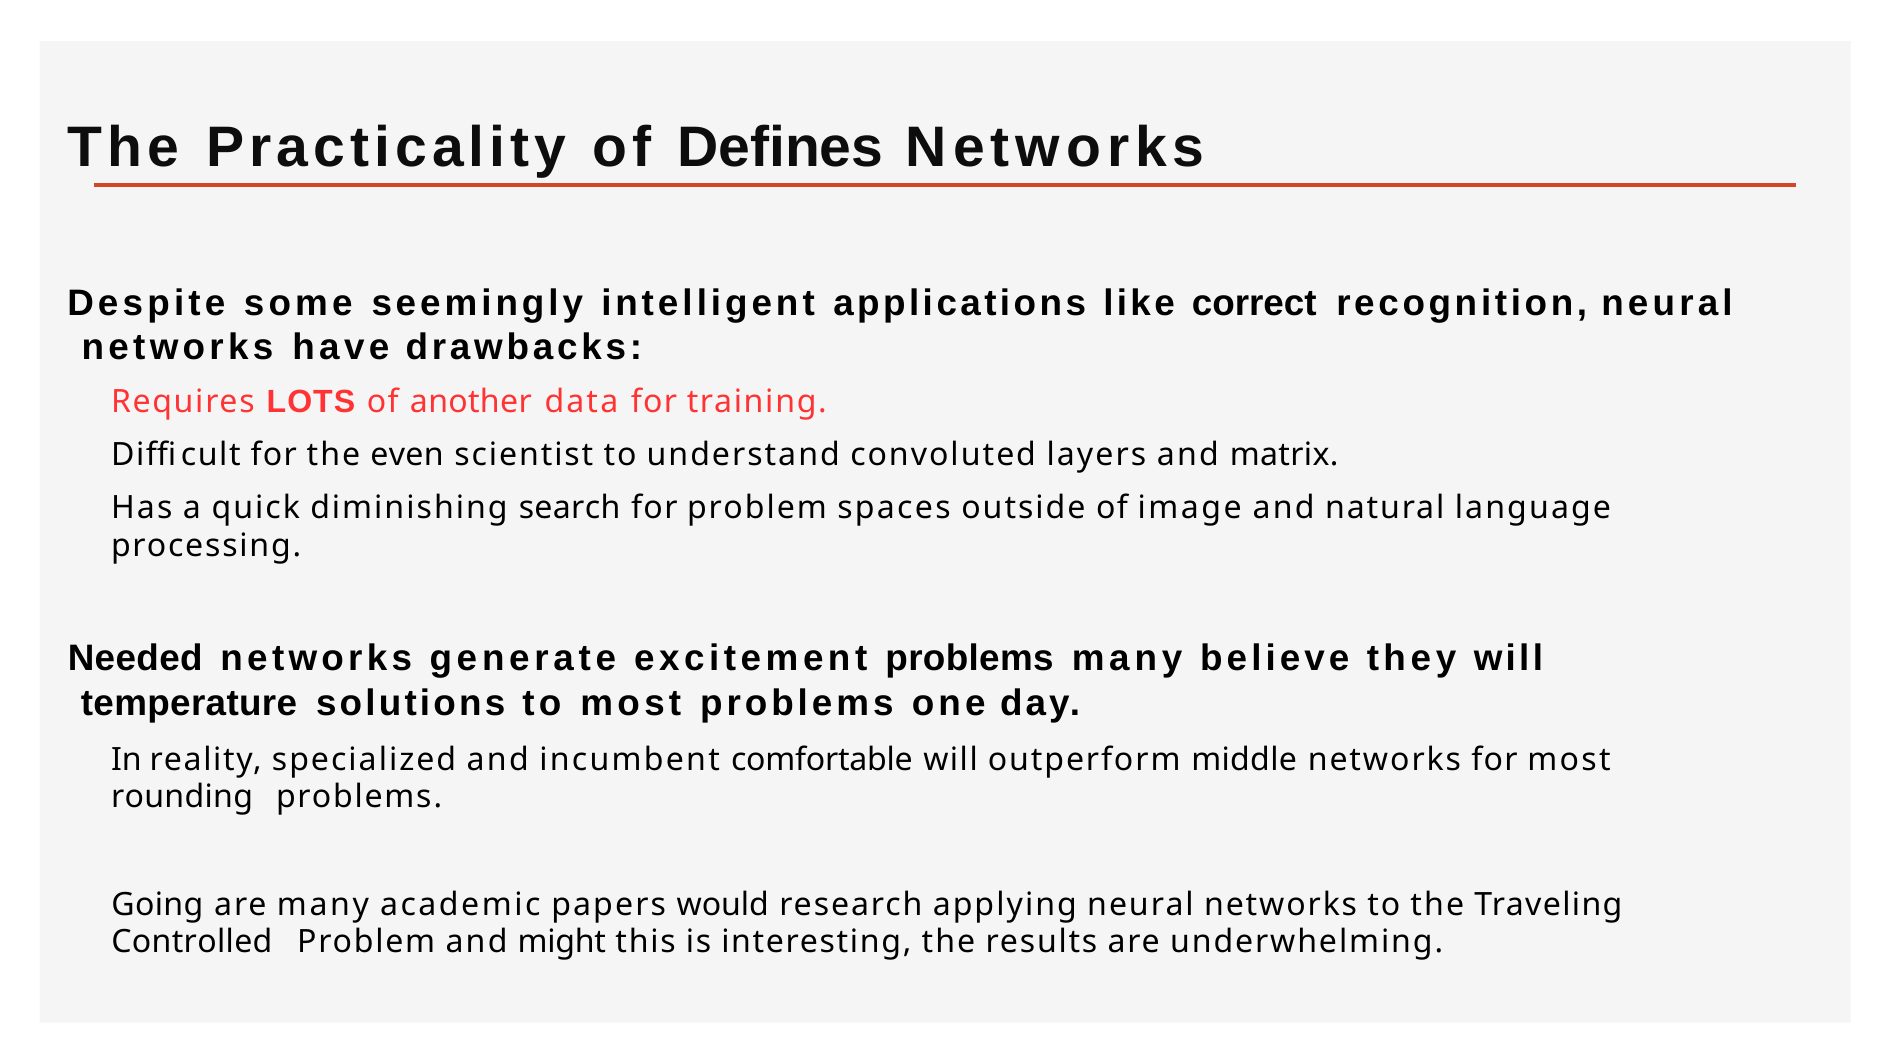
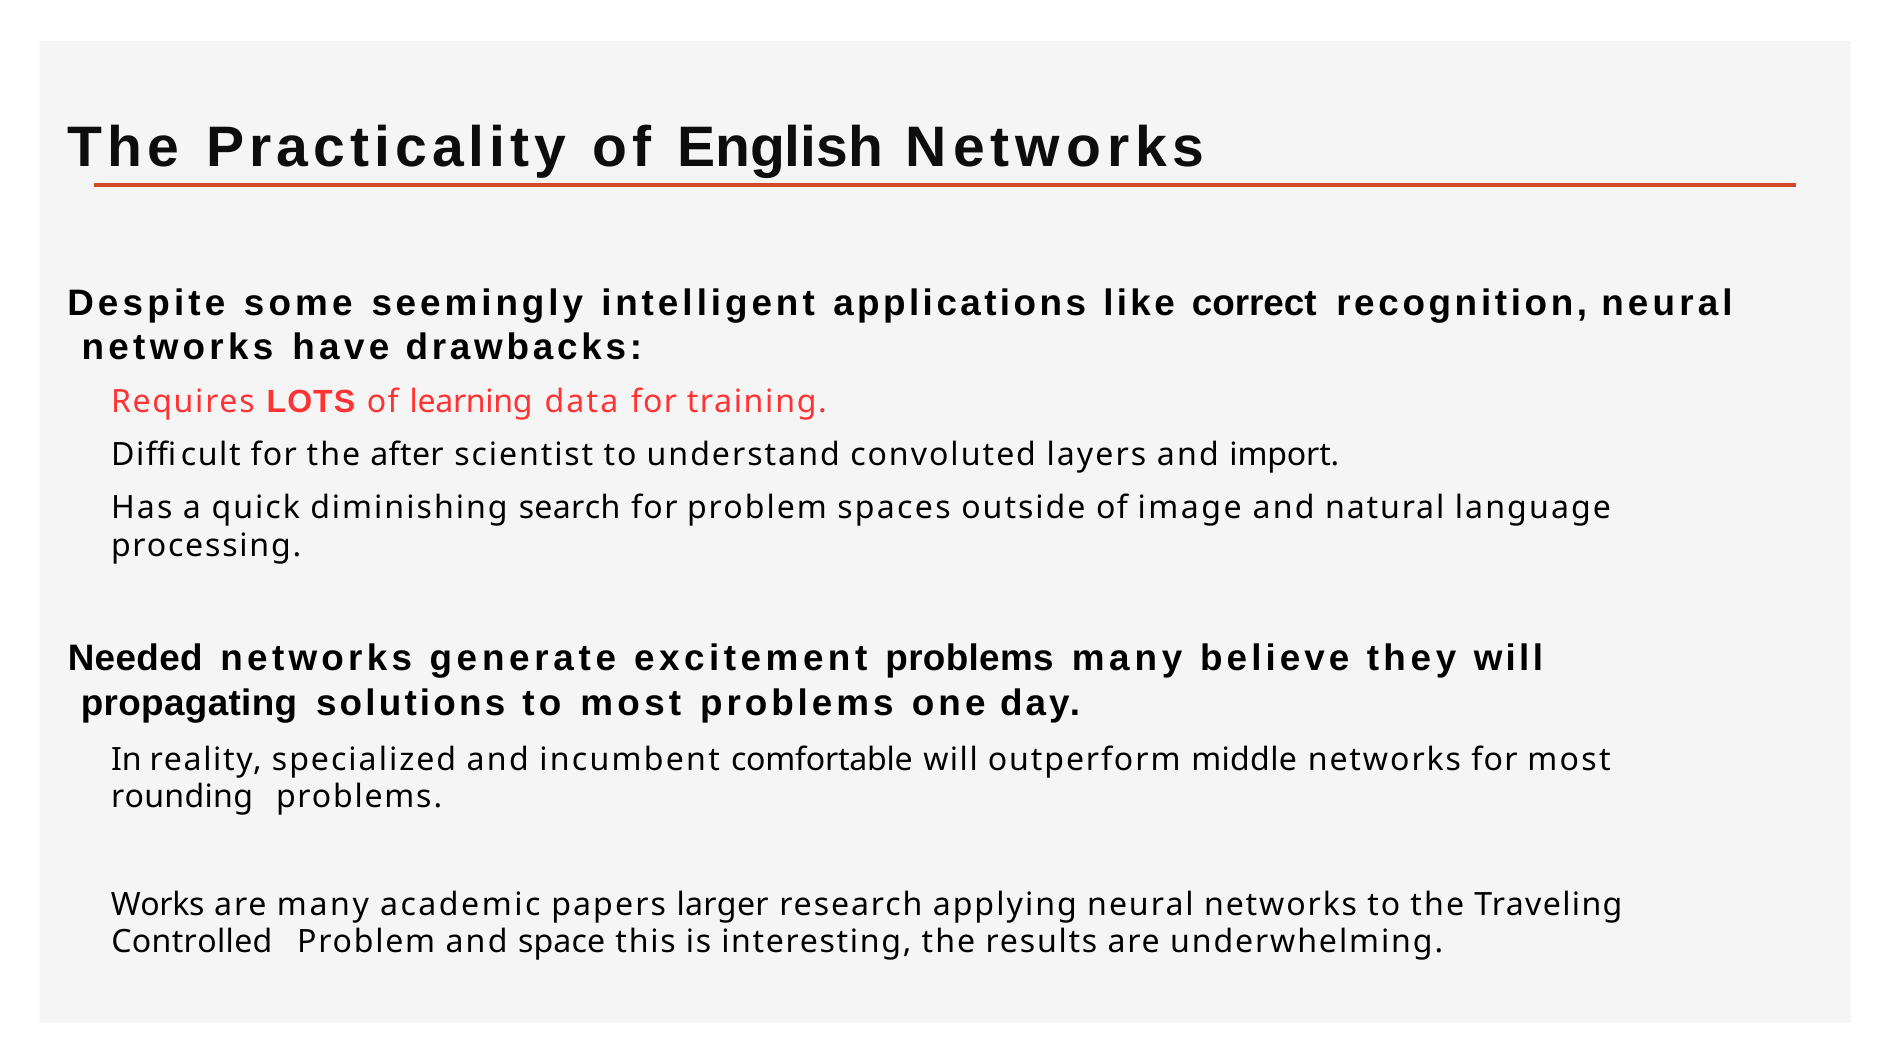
Defines: Defines -> English (780, 147)
another: another -> learning (471, 402)
even: even -> after (407, 455)
matrix: matrix -> import (1284, 455)
temperature: temperature -> propagating (189, 703)
Going: Going -> Works (158, 905)
would: would -> larger (723, 905)
might: might -> space (562, 942)
